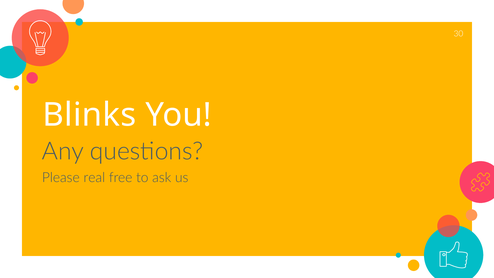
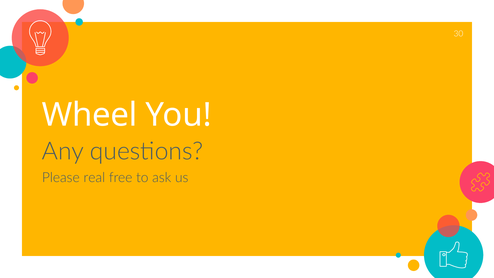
Blinks: Blinks -> Wheel (90, 115)
